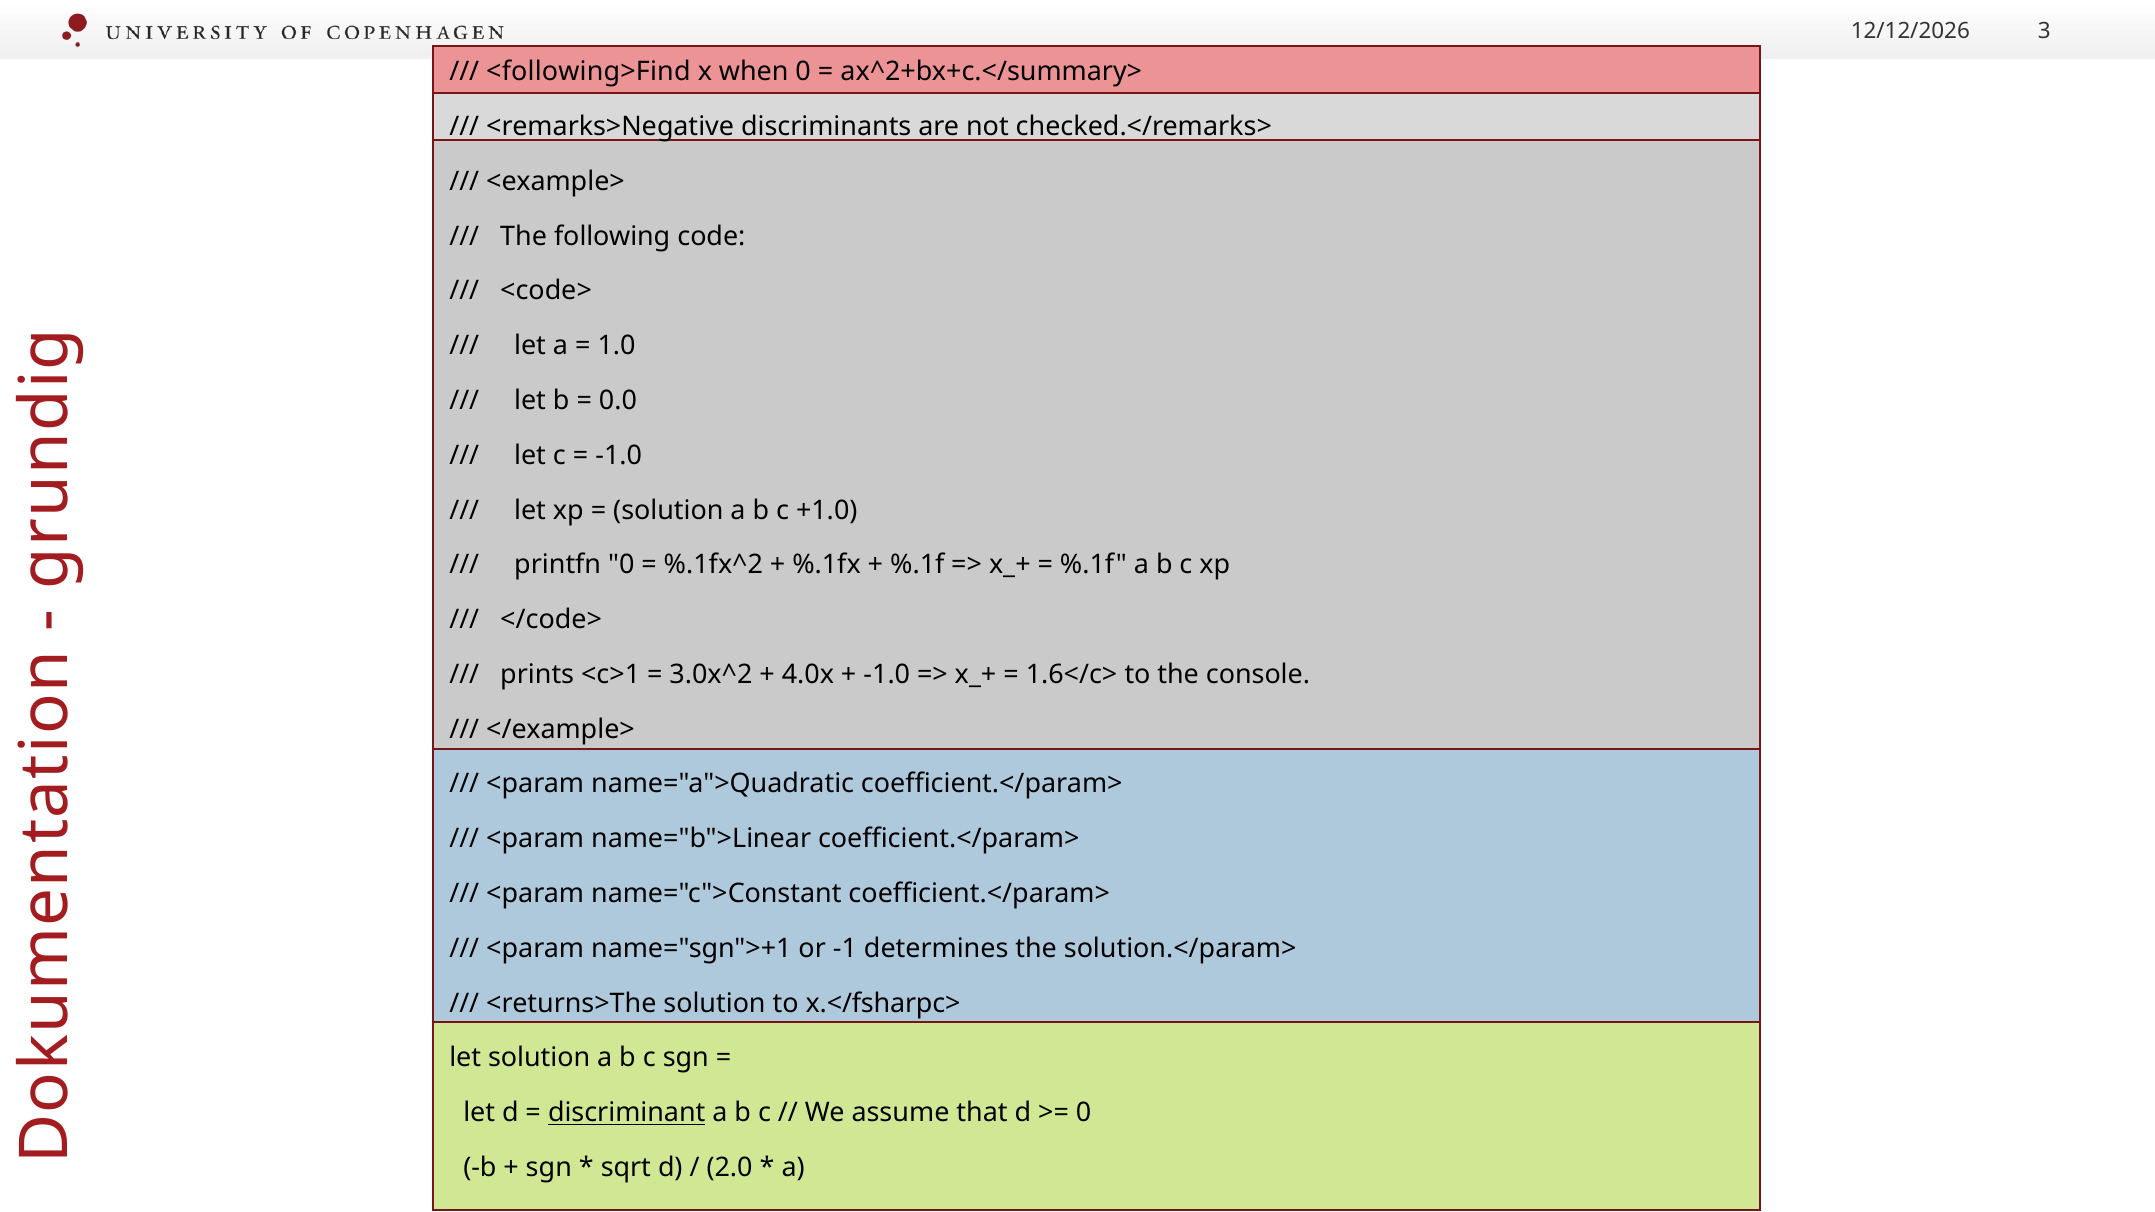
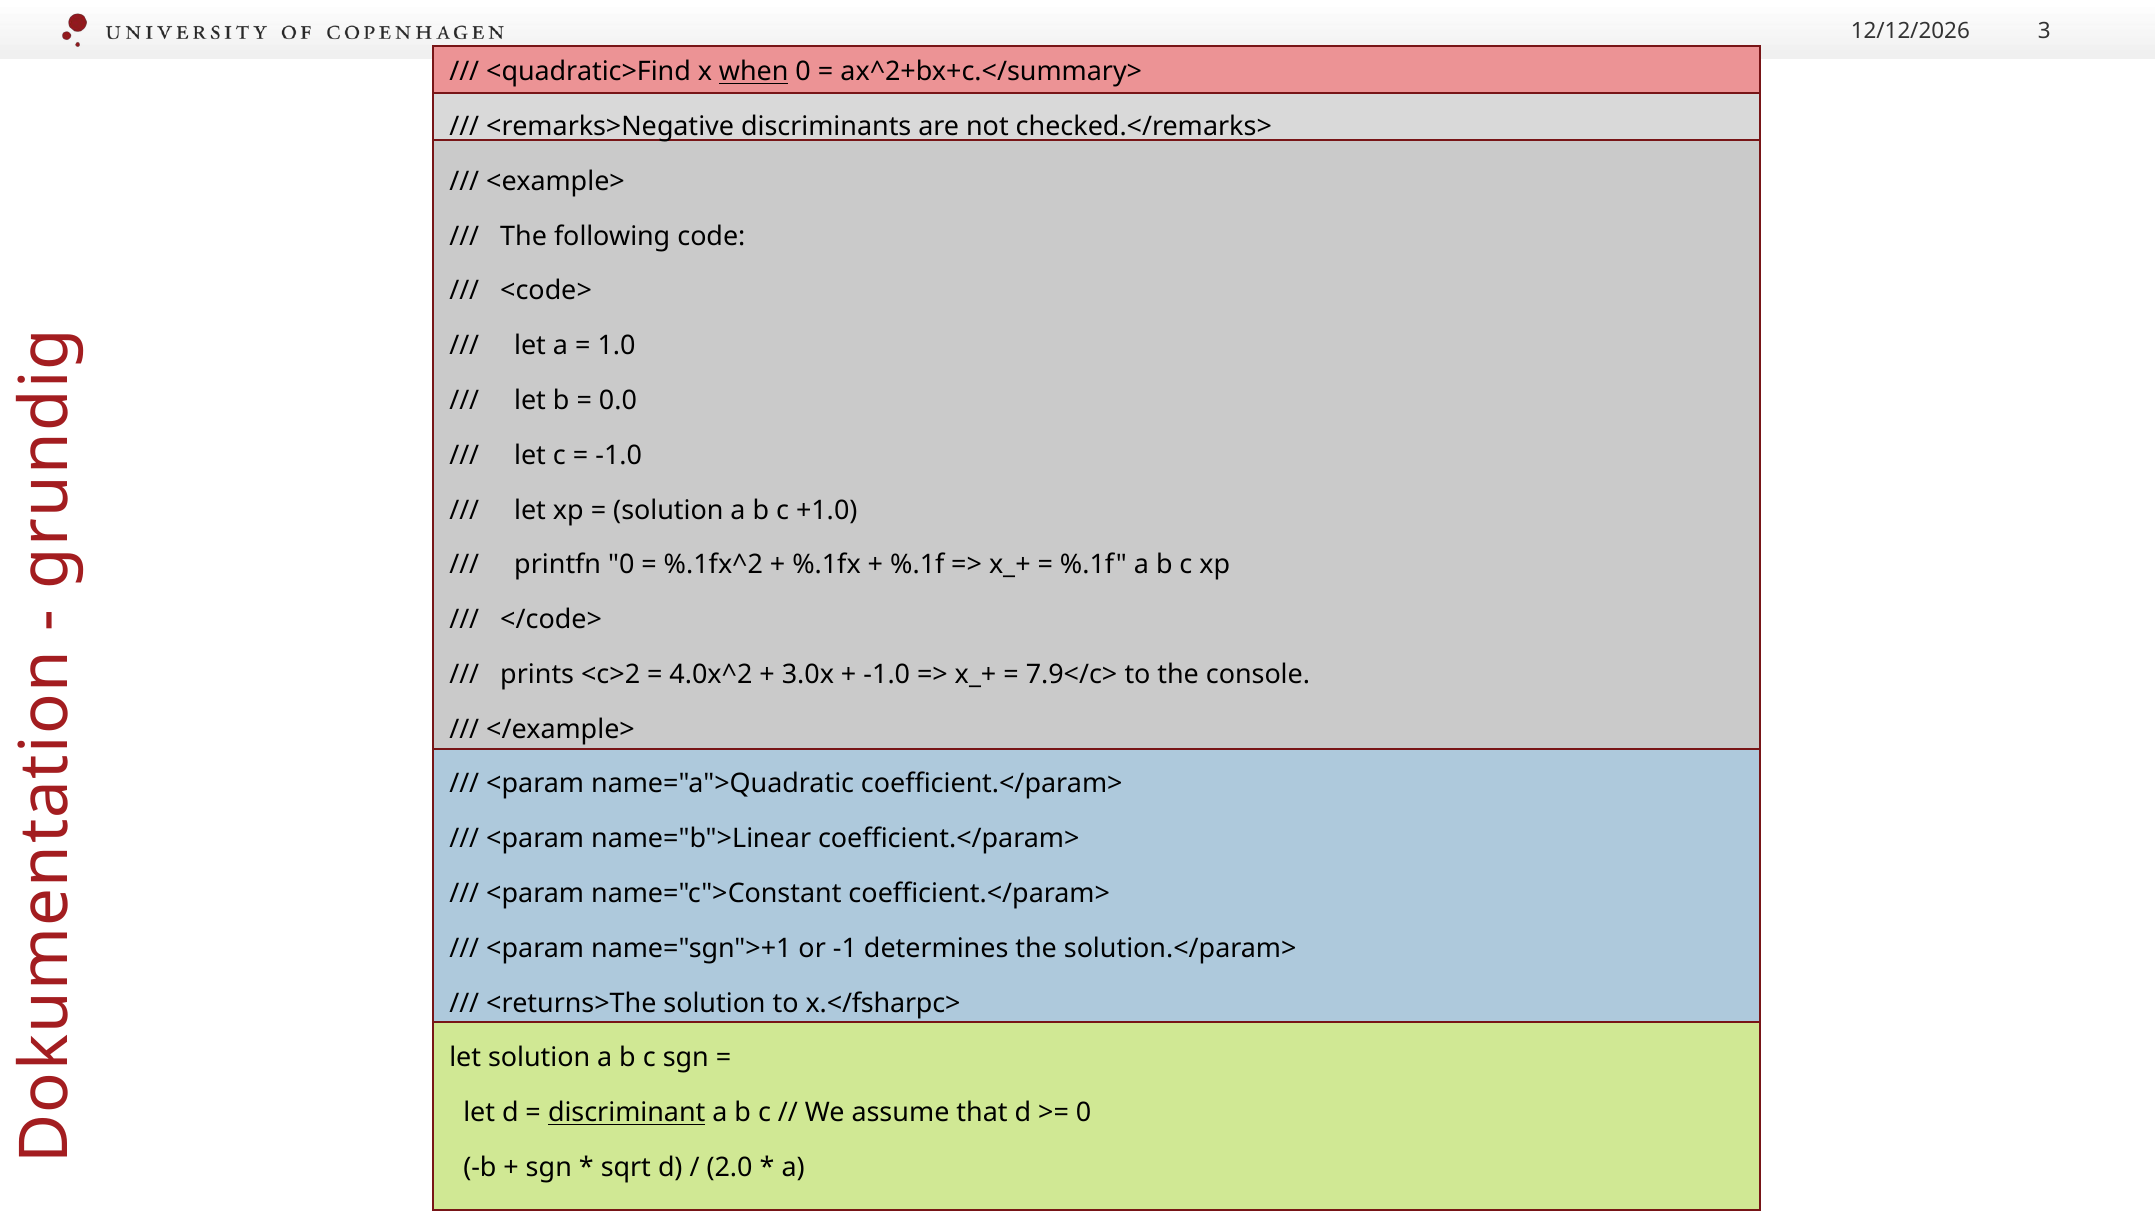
<following>Find: <following>Find -> <quadratic>Find (589, 72)
when underline: none -> present (754, 72)
<c>1: <c>1 -> <c>2 (611, 675)
3.0x^2: 3.0x^2 -> 4.0x^2 (711, 675)
4.0x: 4.0x -> 3.0x (808, 675)
1.6</c>: 1.6</c> -> 7.9</c> (1072, 675)
